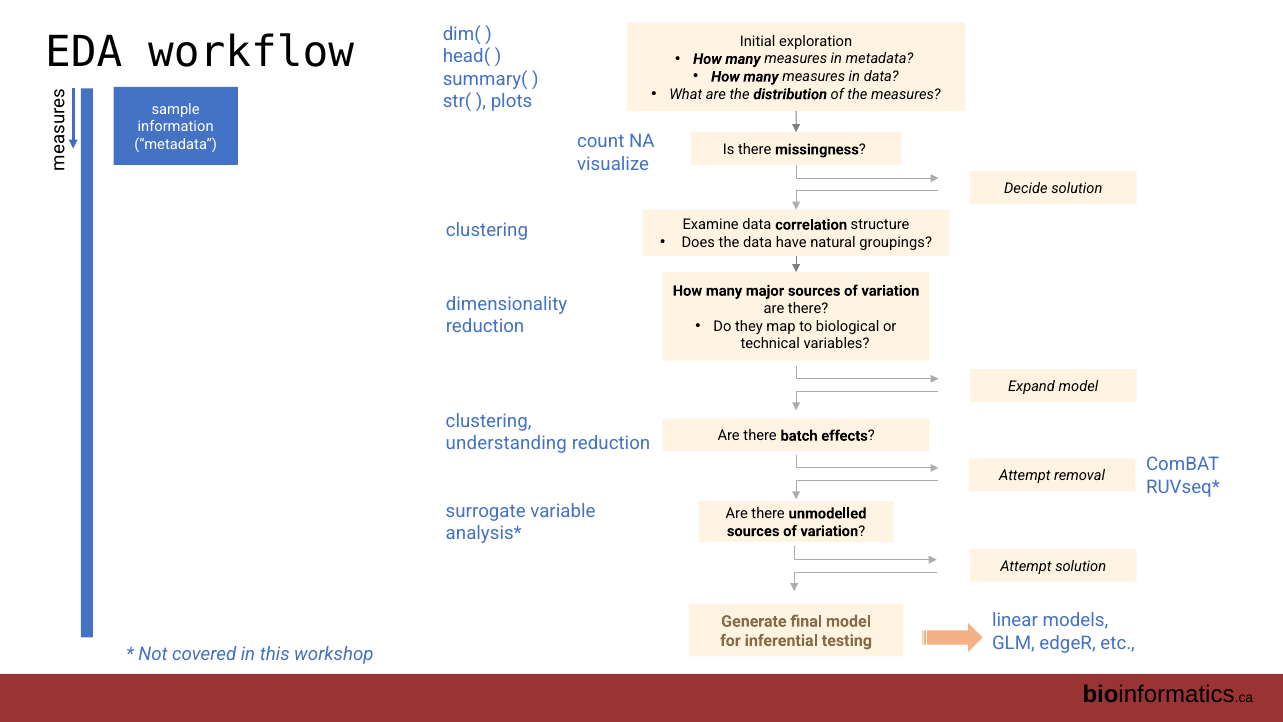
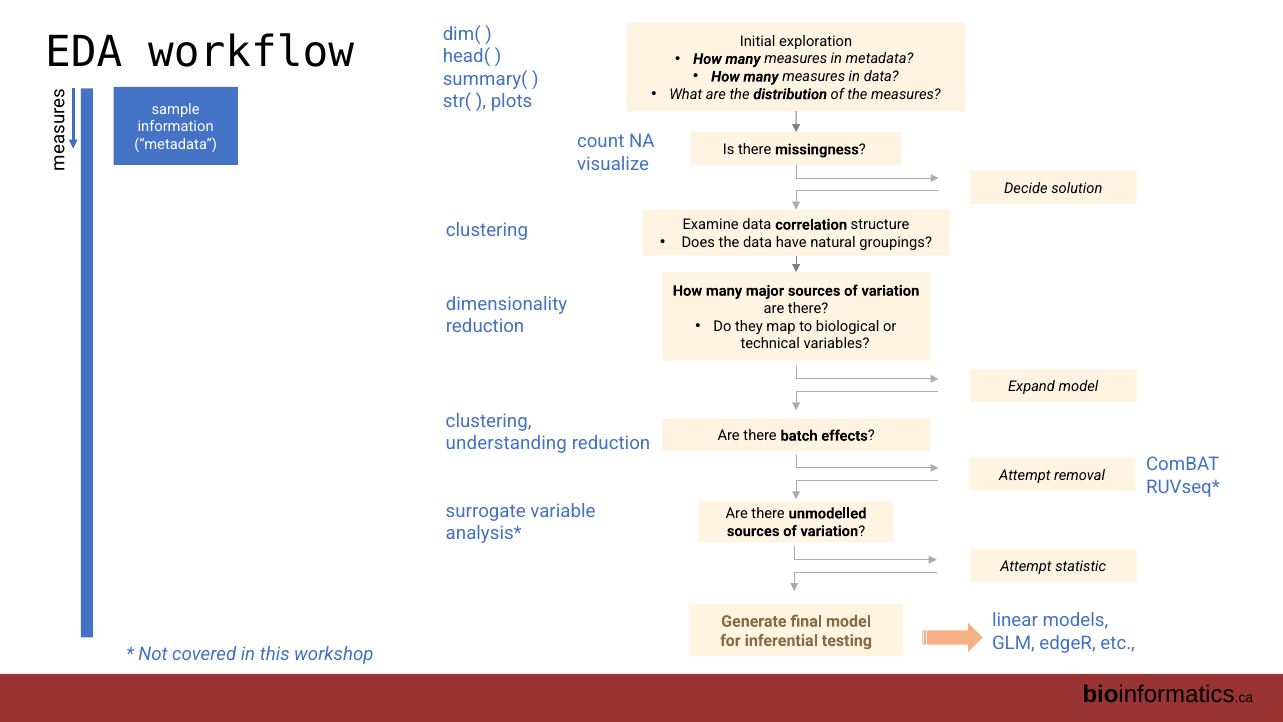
Attempt solution: solution -> statistic (1081, 566)
